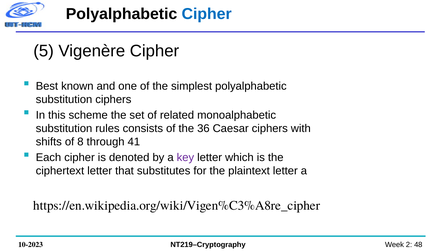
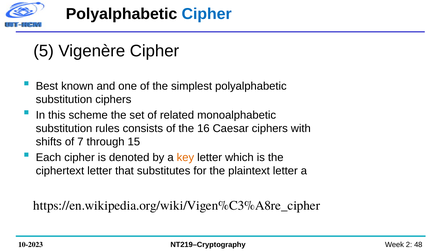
36: 36 -> 16 (203, 129)
8: 8 -> 7 (80, 142)
41: 41 -> 15 (134, 142)
key colour: purple -> orange (185, 158)
